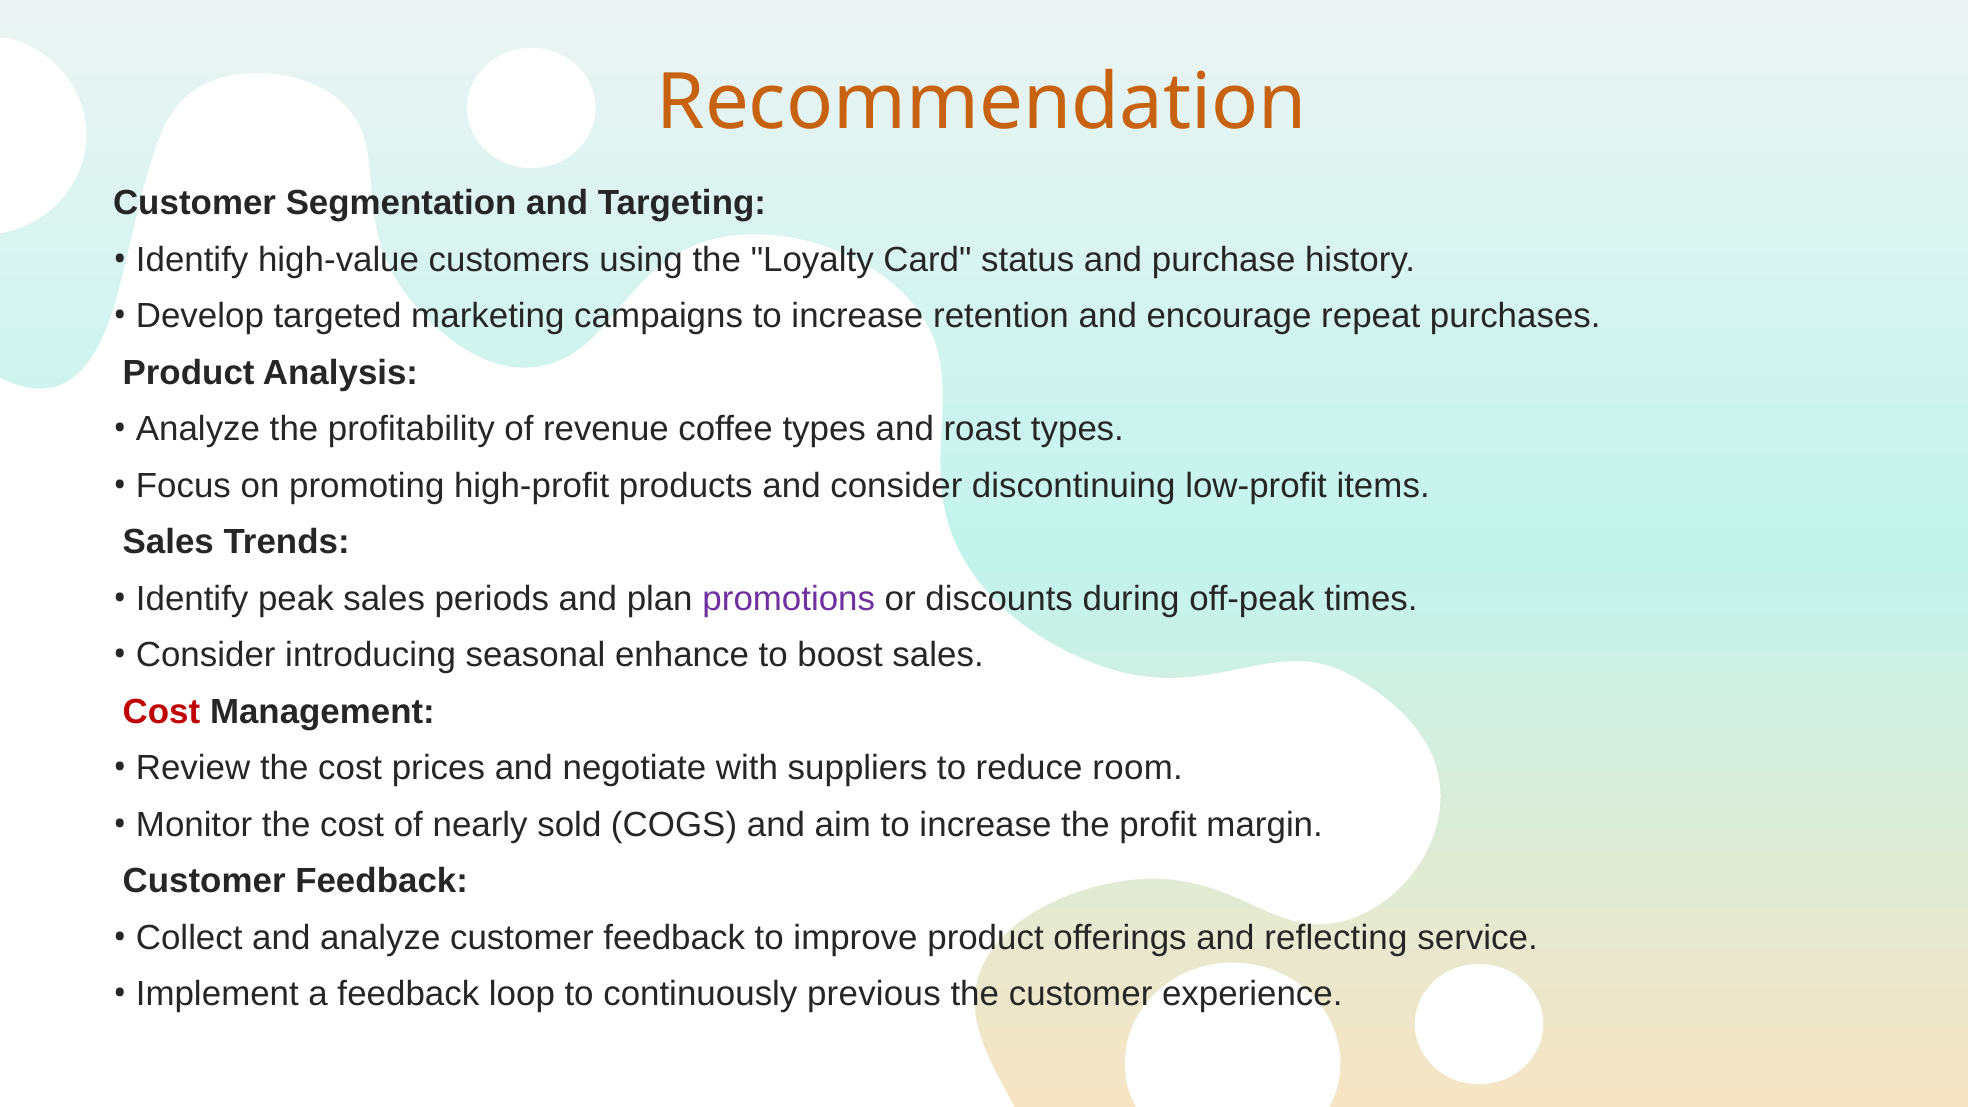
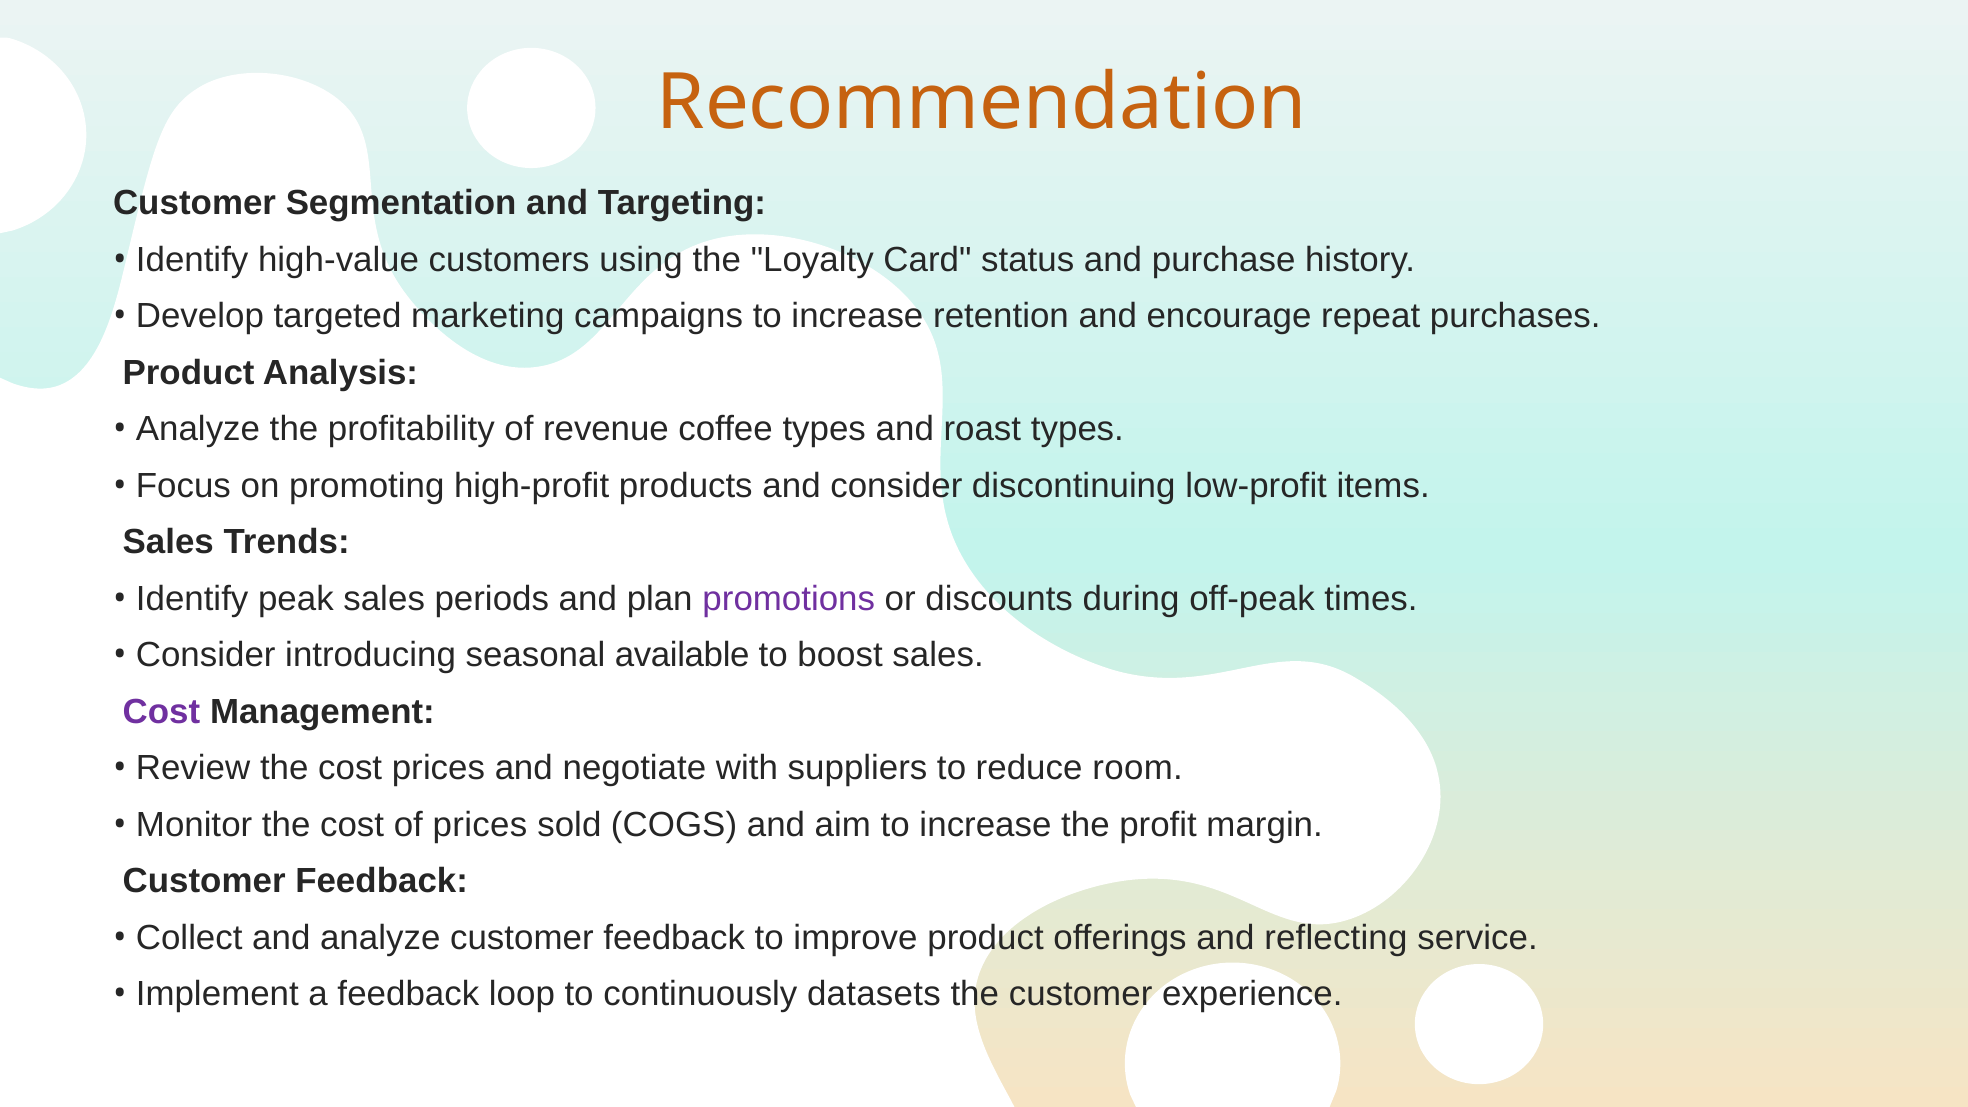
enhance: enhance -> available (682, 655)
Cost colour: red -> purple (161, 712)
of nearly: nearly -> prices (480, 825)
previous: previous -> datasets (874, 994)
